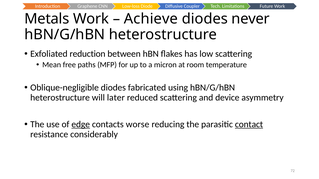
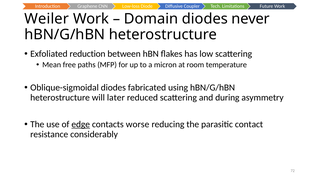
Metals: Metals -> Weiler (47, 19)
Achieve: Achieve -> Domain (151, 19)
Oblique-negligible: Oblique-negligible -> Oblique-sigmoidal (65, 88)
device: device -> during (227, 98)
contact underline: present -> none (249, 125)
